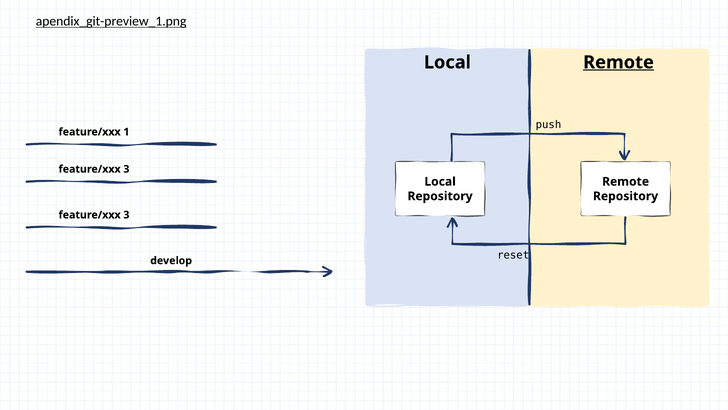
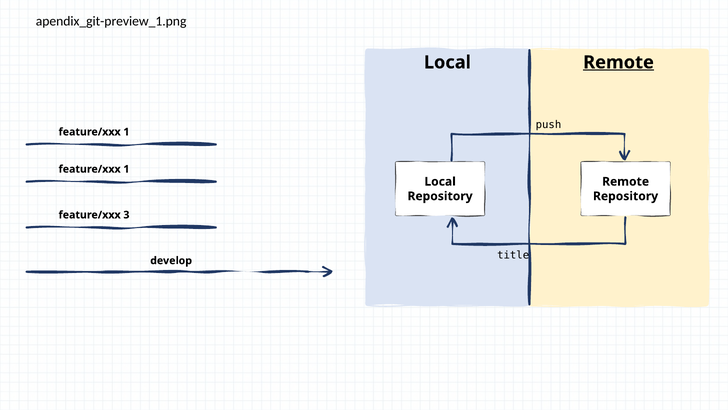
apendix_git-preview_1.png underline: present -> none (111, 21)
3: 3 -> 1 (126, 169)
reset: reset -> title (513, 255)
